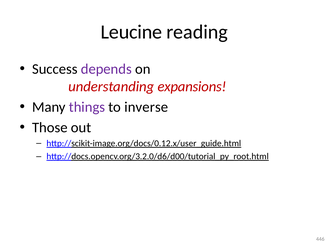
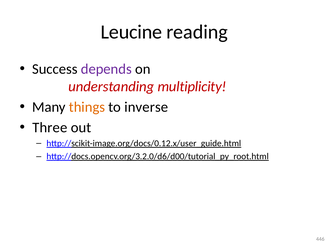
expansions: expansions -> multiplicity (192, 87)
things colour: purple -> orange (87, 107)
Those: Those -> Three (50, 128)
